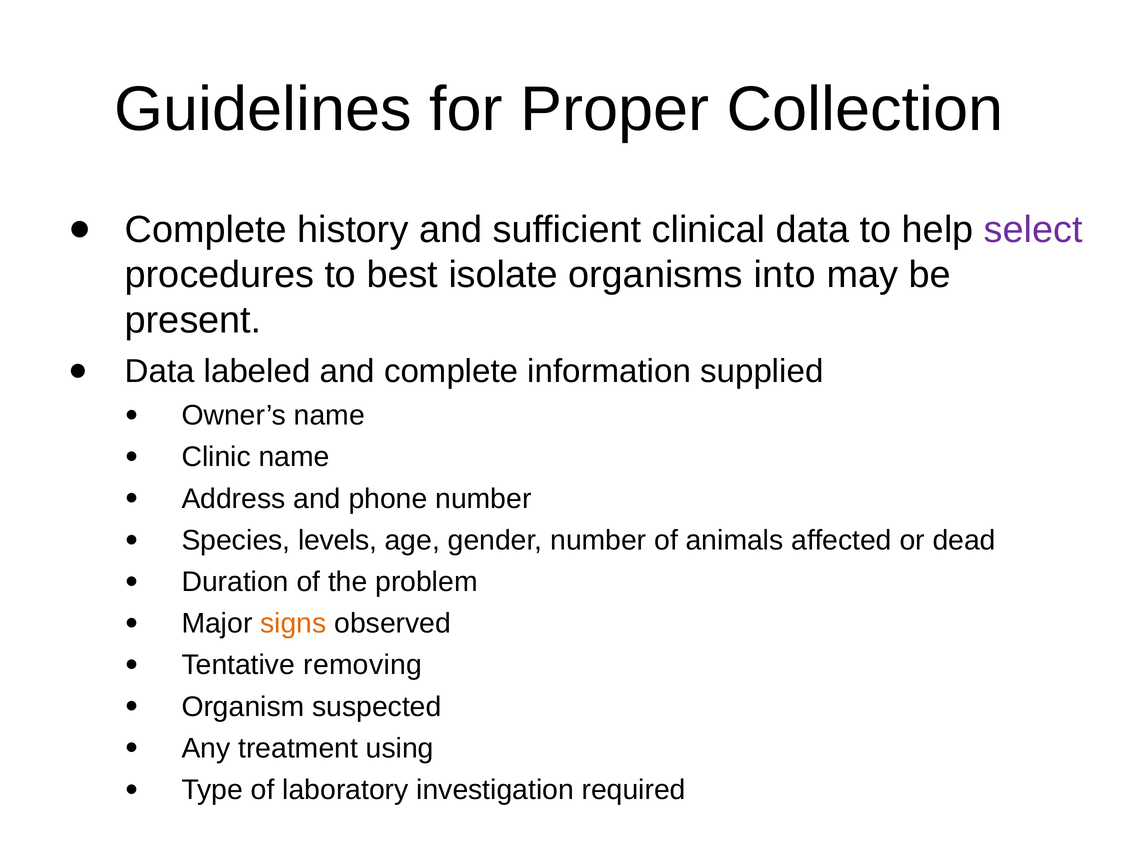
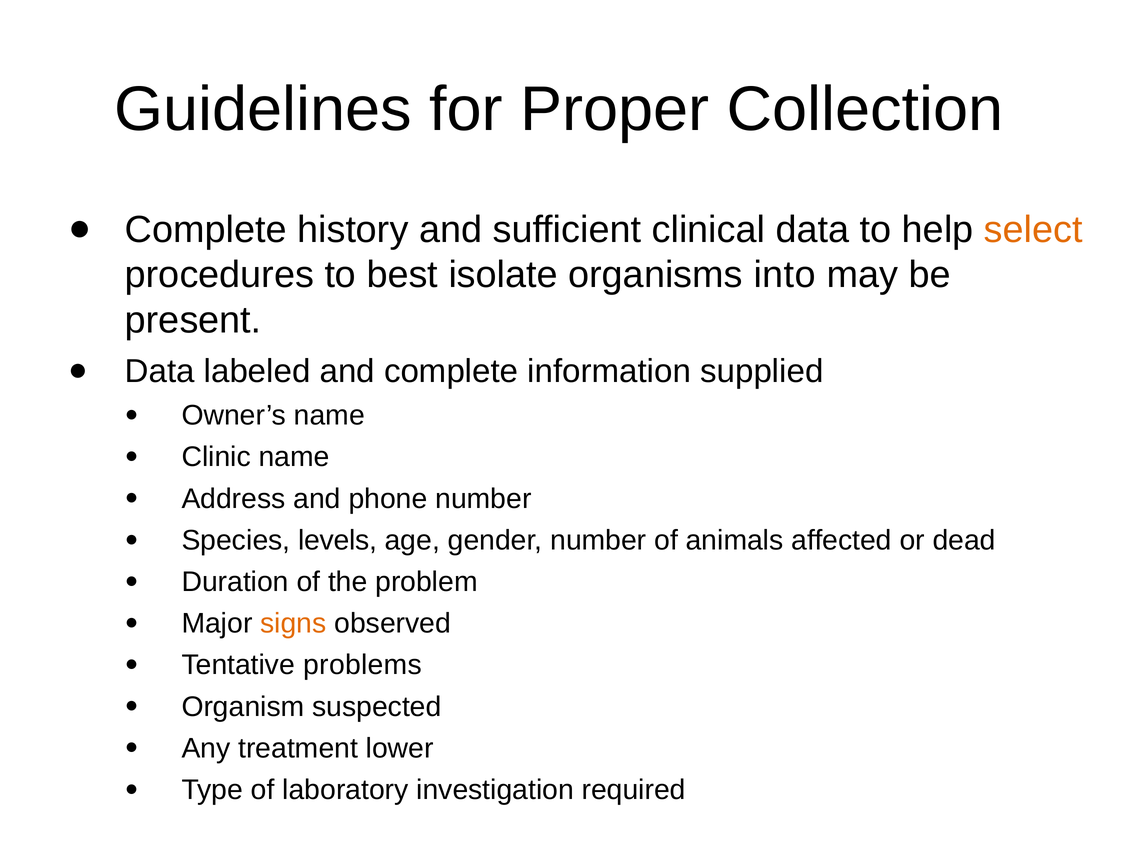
select colour: purple -> orange (1033, 230)
removing: removing -> problems (363, 665)
using: using -> lower (400, 748)
